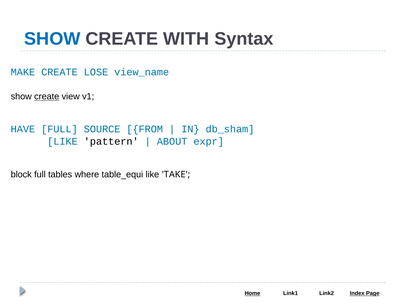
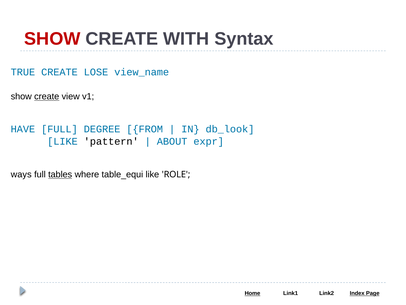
SHOW colour: blue -> red (52, 39)
MAKE: MAKE -> TRUE (23, 72)
SOURCE: SOURCE -> DEGREE (102, 129)
db_sham: db_sham -> db_look (230, 129)
block: block -> ways (21, 174)
tables underline: none -> present (60, 174)
TAKE: TAKE -> ROLE (176, 174)
